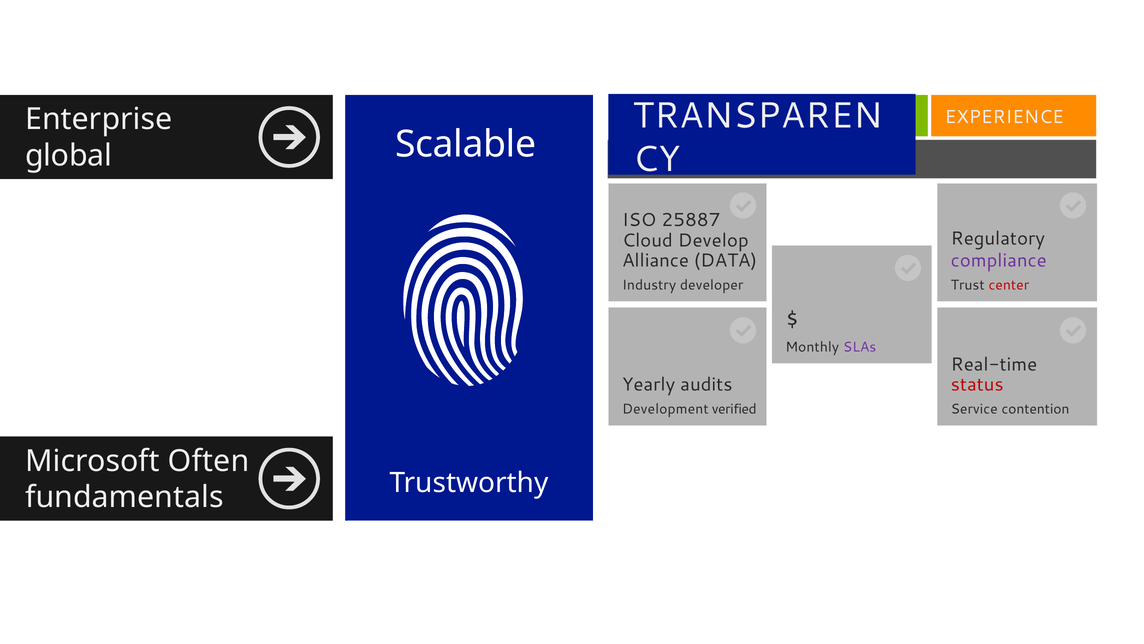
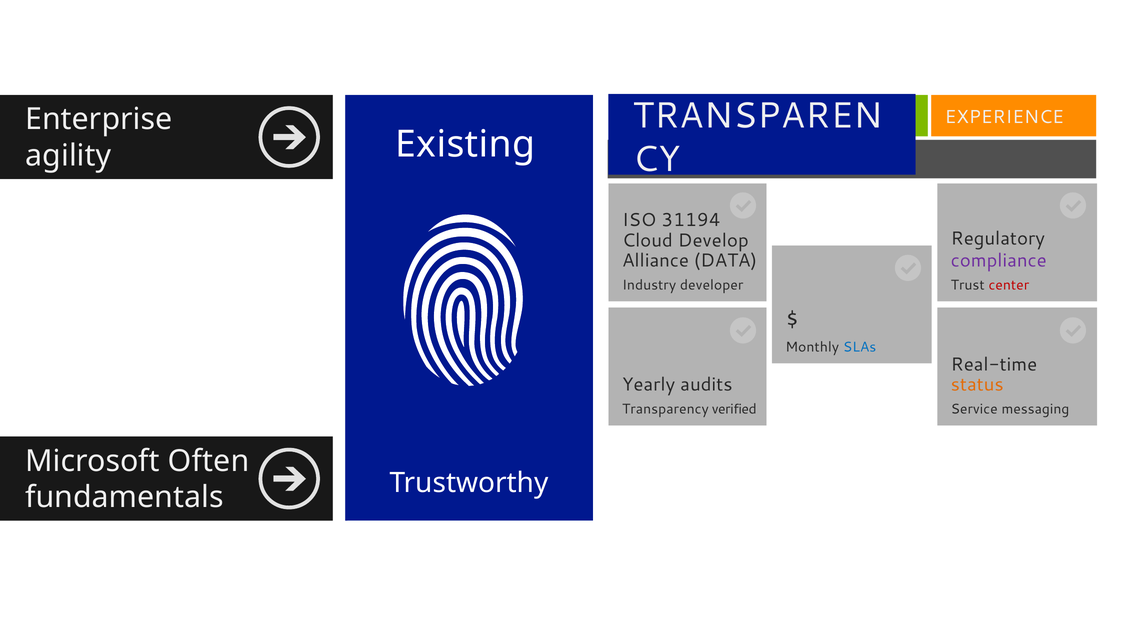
Scalable: Scalable -> Existing (465, 144)
global: global -> agility (68, 156)
25887: 25887 -> 31194 (691, 220)
SLAs colour: purple -> blue (860, 347)
status colour: red -> orange (977, 384)
Development: Development -> Transparency (665, 409)
contention: contention -> messaging (1035, 409)
